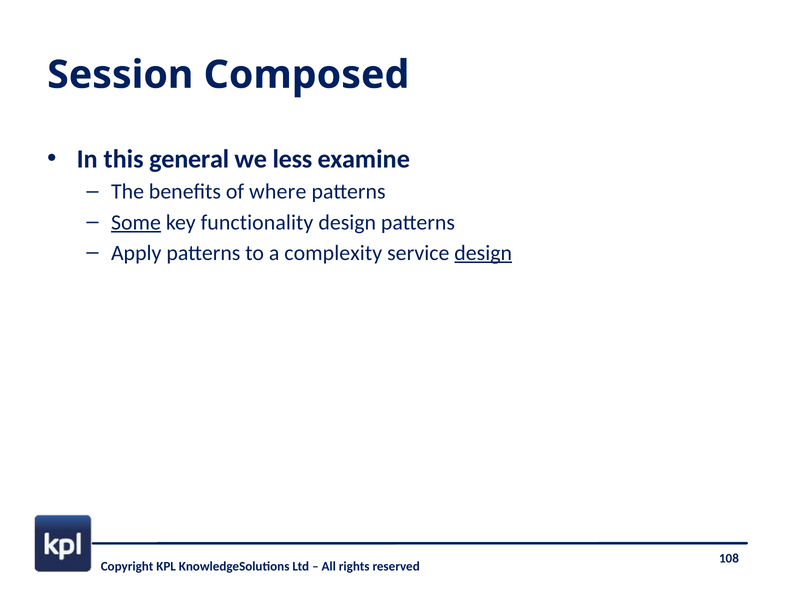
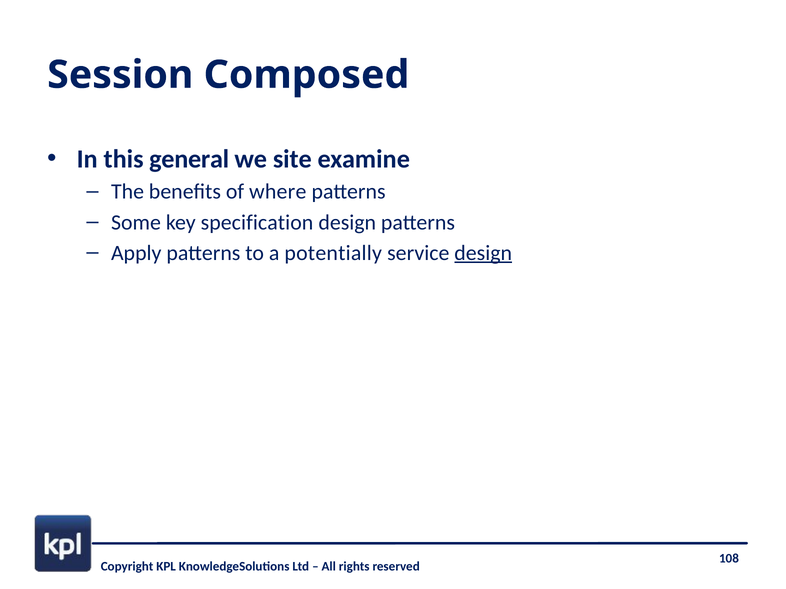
less: less -> site (292, 159)
Some underline: present -> none (136, 222)
functionality: functionality -> specification (257, 222)
complexity: complexity -> potentially (333, 253)
